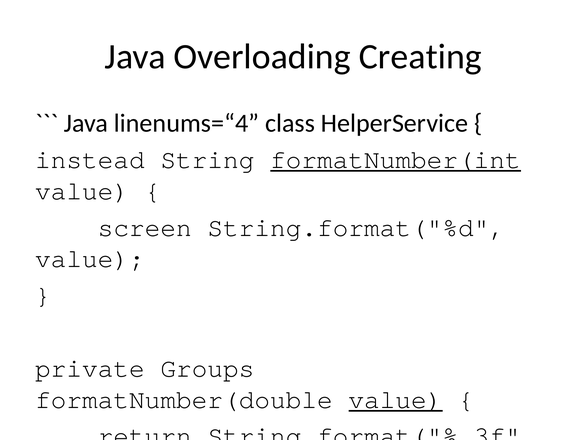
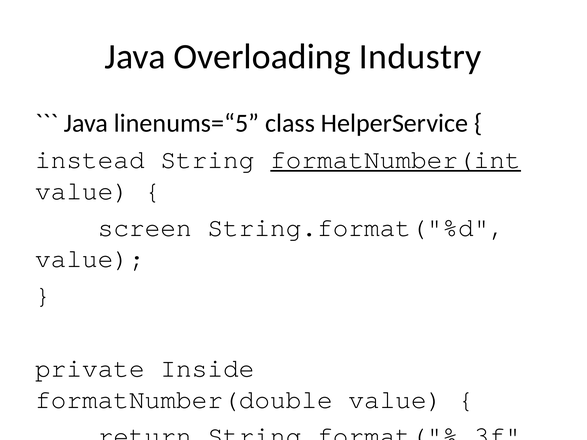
Creating: Creating -> Industry (420, 57)
linenums=“4: linenums=“4 -> linenums=“5 (187, 123)
Groups: Groups -> Inside (208, 368)
value underline: present -> none (396, 400)
